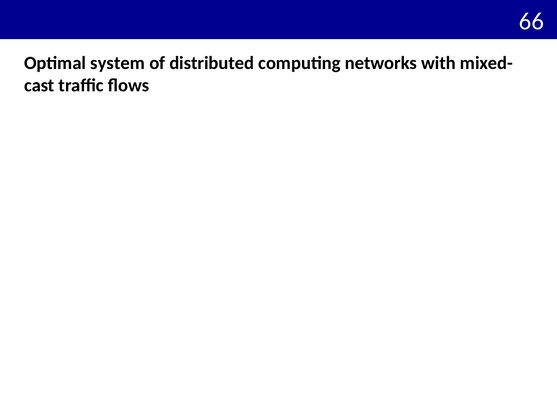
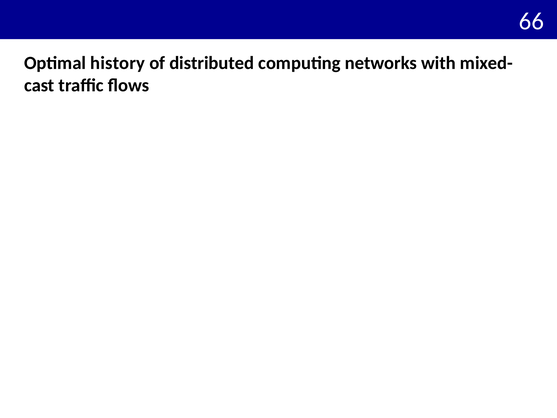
system: system -> history (118, 63)
